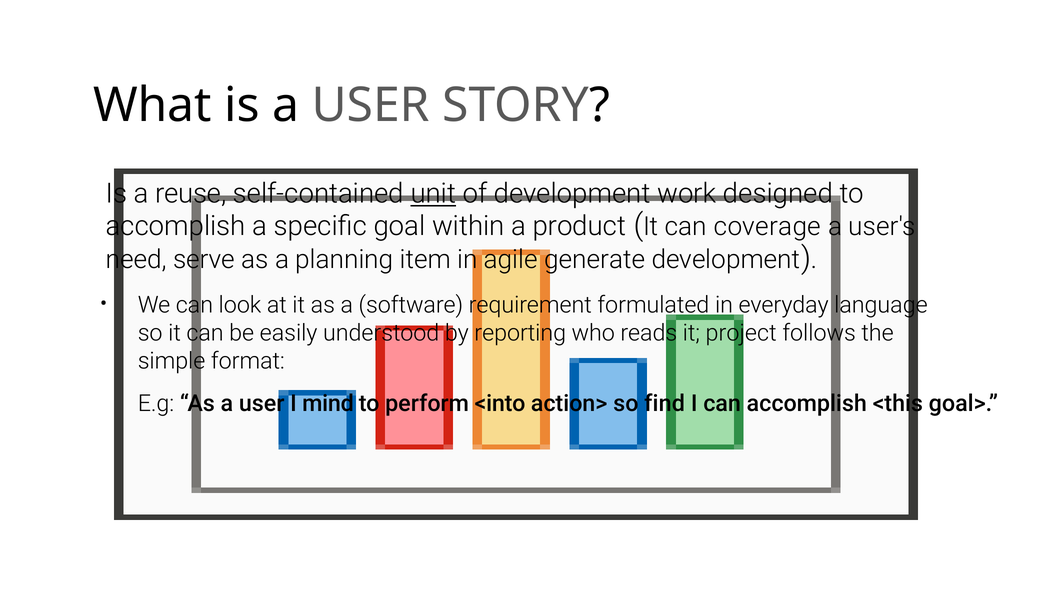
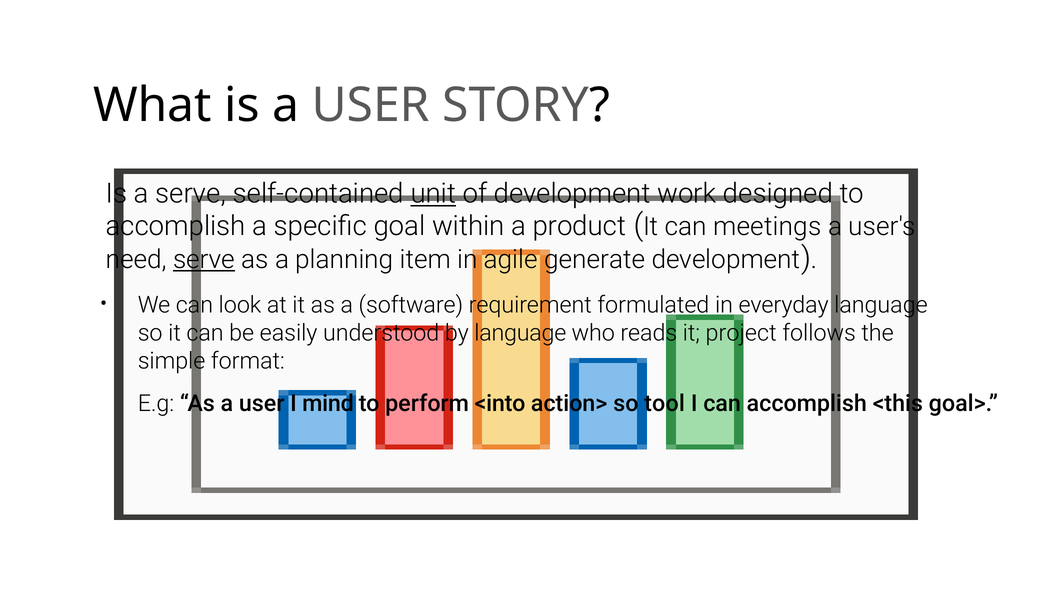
a reuse: reuse -> serve (191, 194)
coverage: coverage -> meetings (767, 227)
serve underline: none -> present (204, 260)
by reporting: reporting -> language (520, 333)
find: find -> tool (665, 404)
